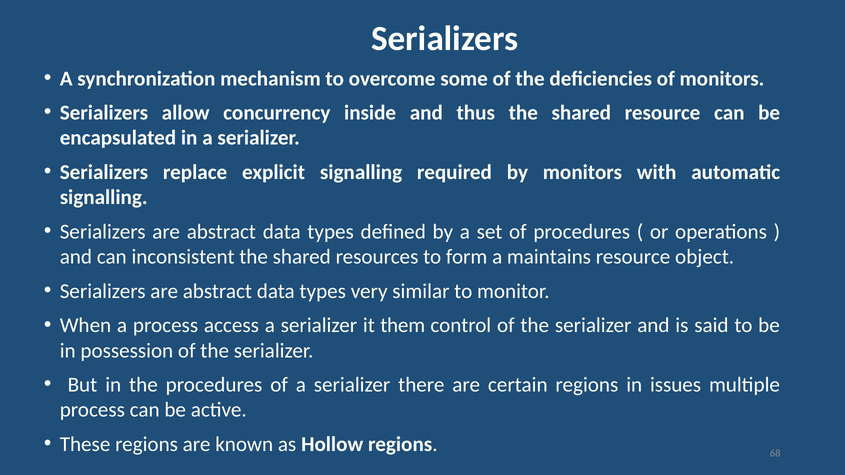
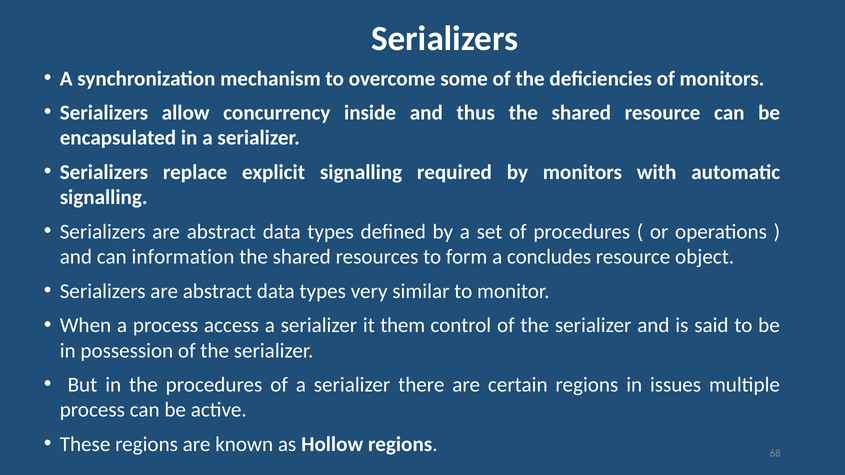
inconsistent: inconsistent -> information (183, 257)
maintains: maintains -> concludes (549, 257)
